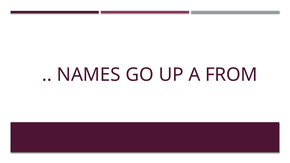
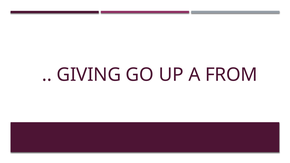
NAMES: NAMES -> GIVING (89, 75)
